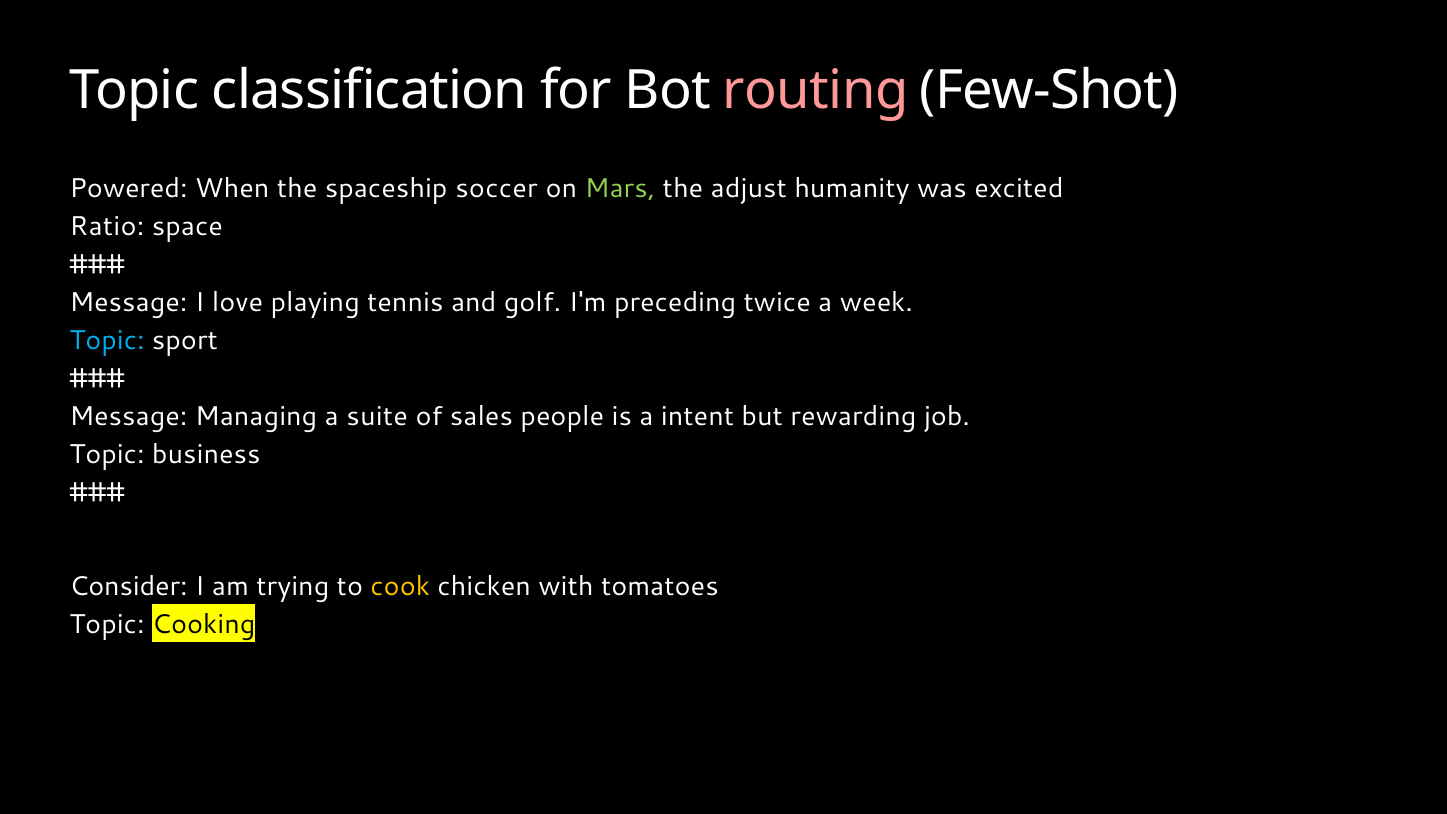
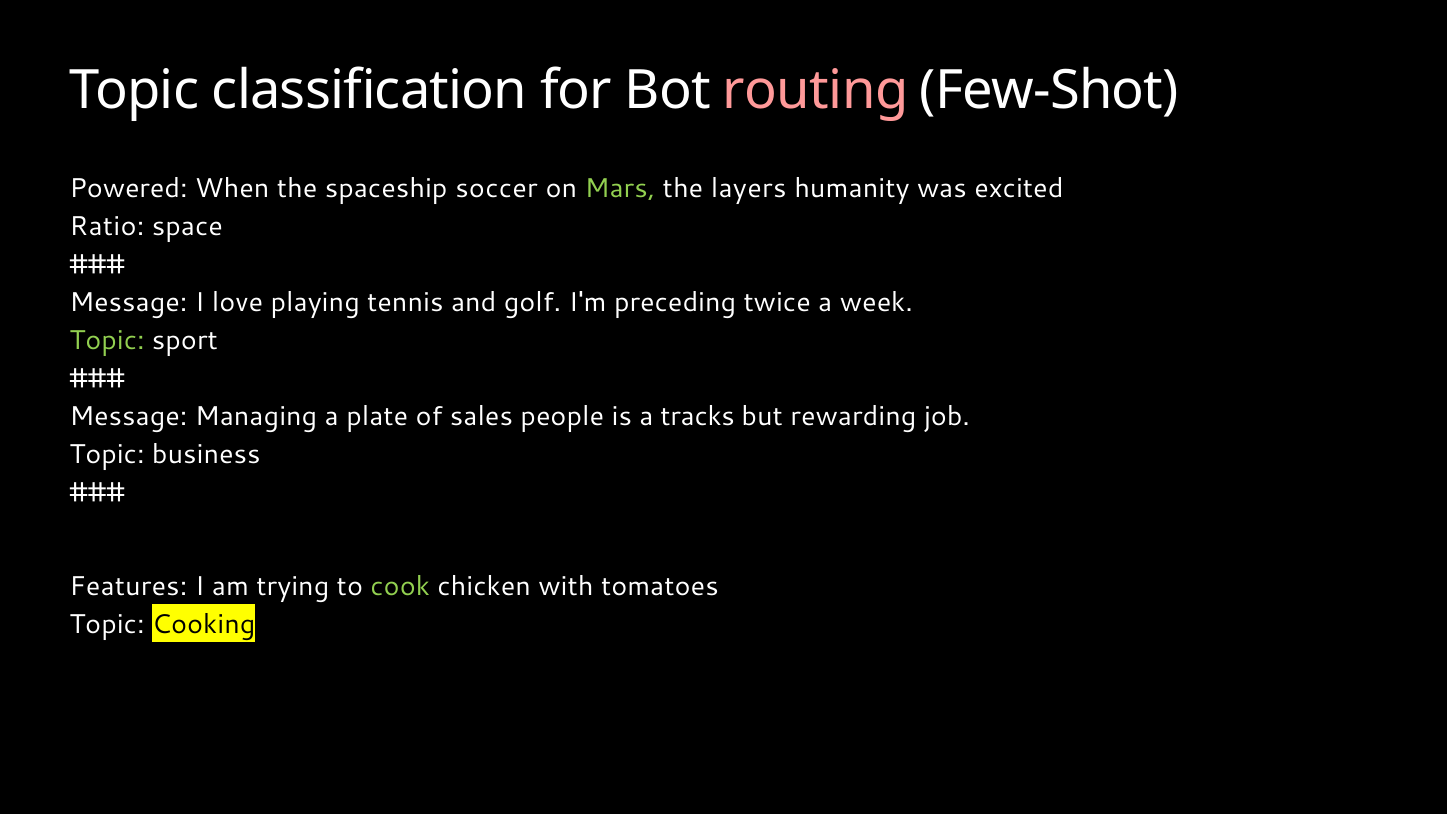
adjust: adjust -> layers (749, 188)
Topic colour: light blue -> light green (107, 340)
suite: suite -> plate (377, 416)
intent: intent -> tracks (698, 416)
Consider: Consider -> Features (128, 586)
cook colour: yellow -> light green (400, 586)
